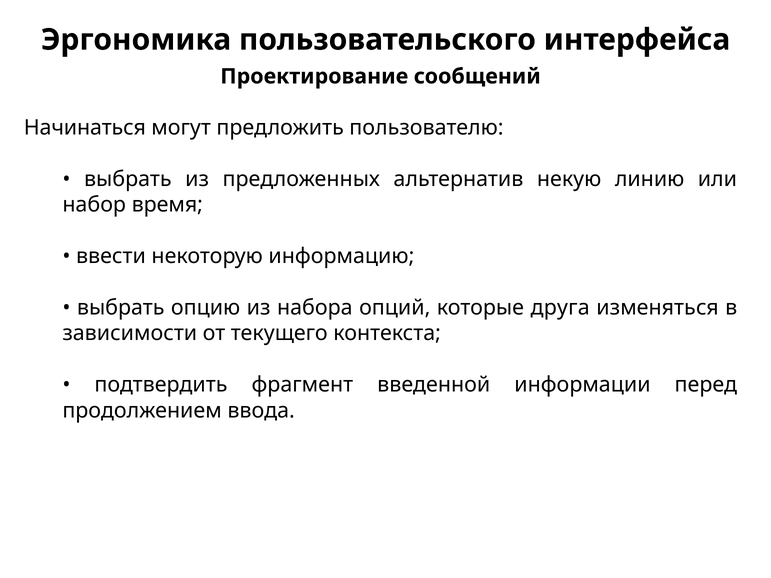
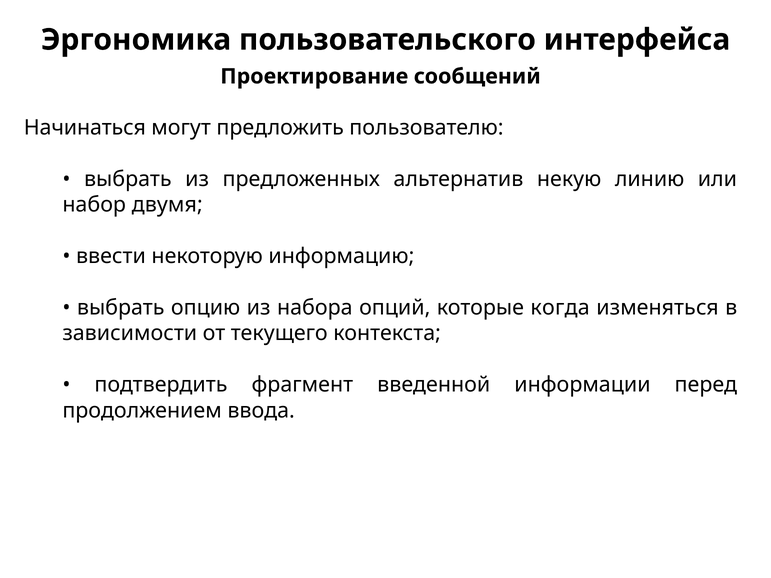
время: время -> двумя (167, 205)
друга: друга -> когда (560, 308)
